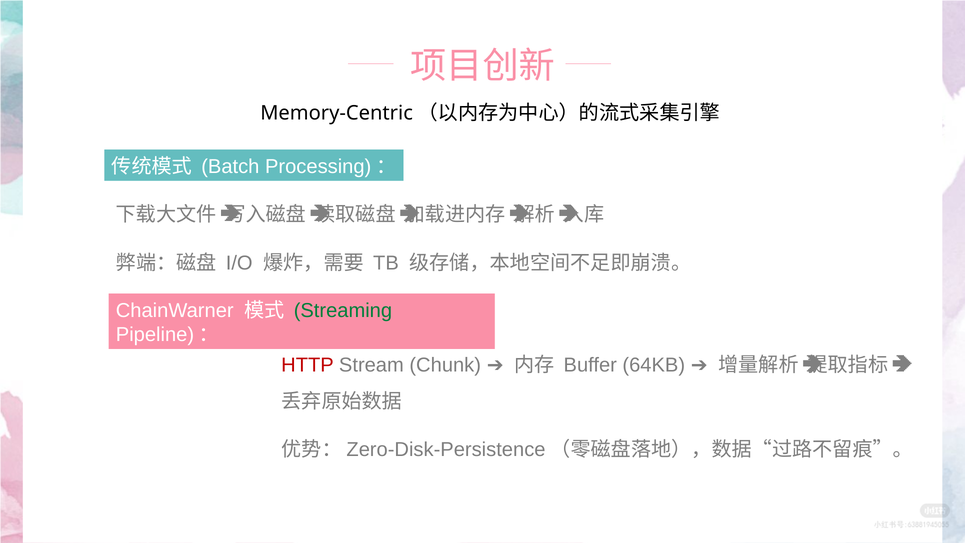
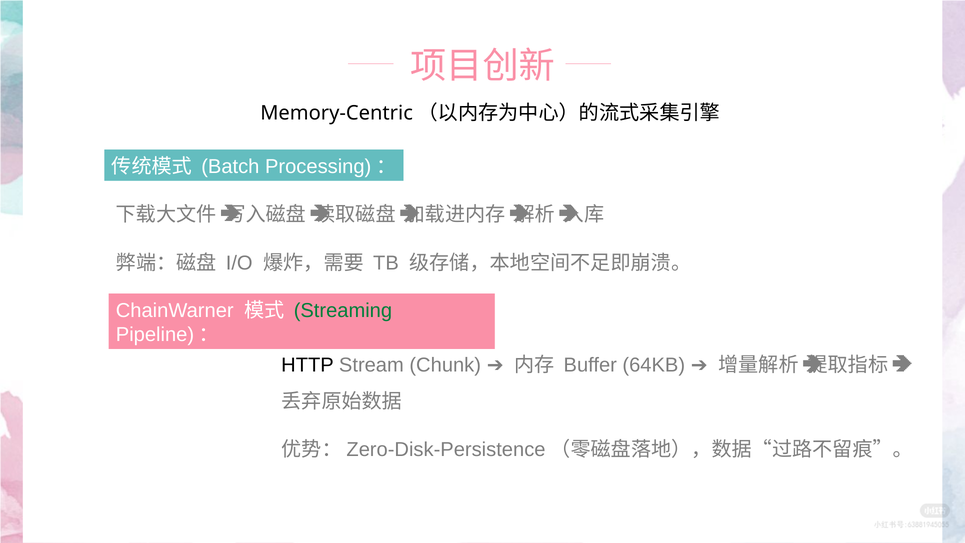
HTTP colour: red -> black (307, 365)
